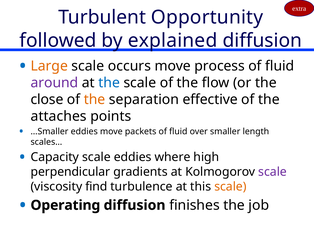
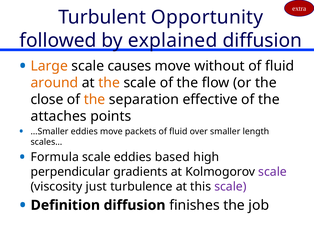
occurs: occurs -> causes (129, 66)
process: process -> without (220, 66)
around colour: purple -> orange (54, 83)
the colour: blue -> orange (109, 83)
Capacity: Capacity -> Formula (55, 157)
where: where -> based (172, 157)
find: find -> just (96, 186)
scale colour: orange -> purple (230, 186)
Operating: Operating -> Definition (65, 205)
